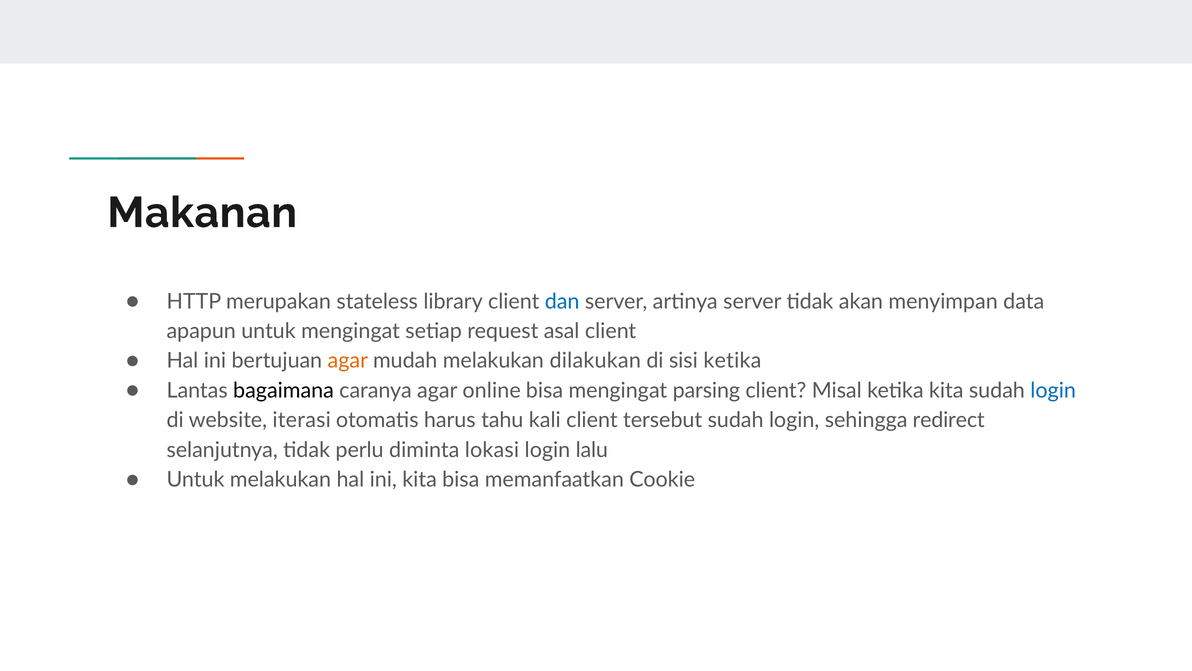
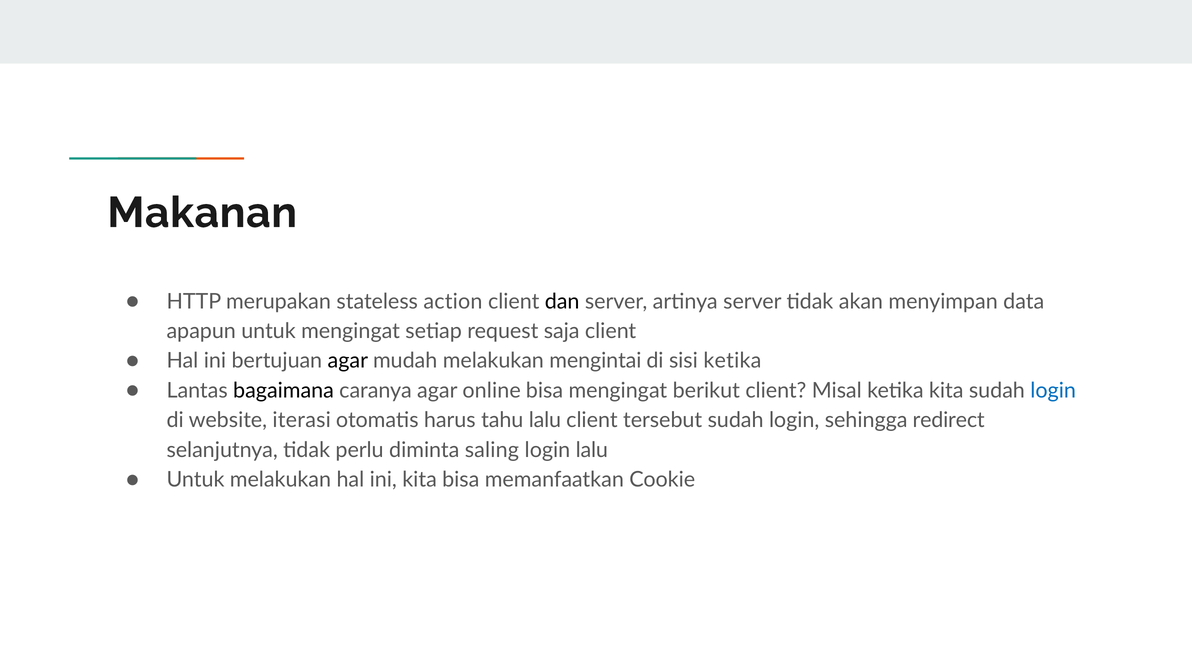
library: library -> action (453, 301)
dan colour: blue -> black (562, 301)
asal: asal -> saja (562, 331)
agar colour: orange -> black (348, 361)
dilakukan: dilakukan -> mengintai (595, 361)
parsing: parsing -> berikut (706, 390)
tahu kali: kali -> lalu (545, 420)
lokasi: lokasi -> saling (492, 450)
